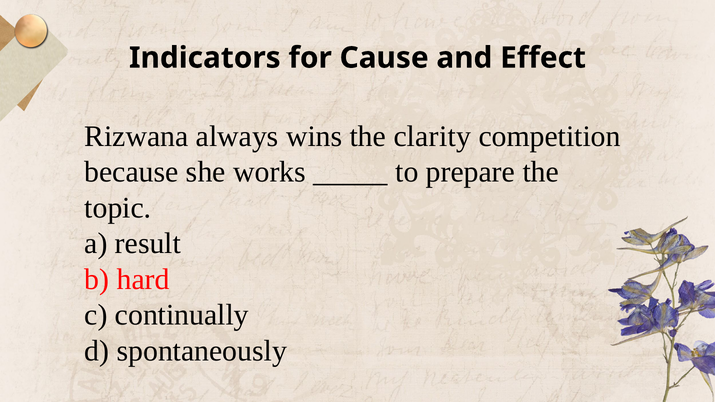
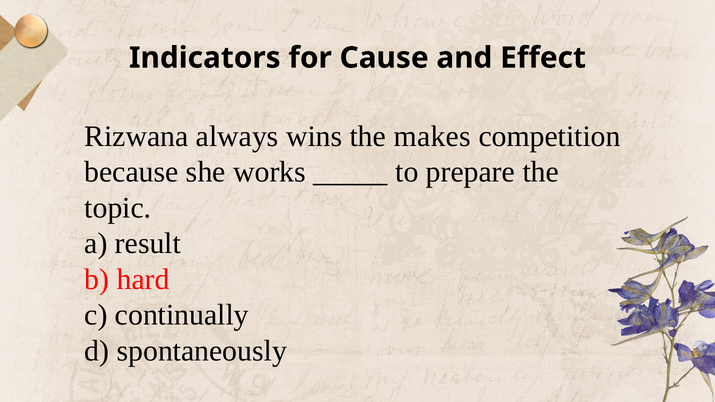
clarity: clarity -> makes (432, 136)
